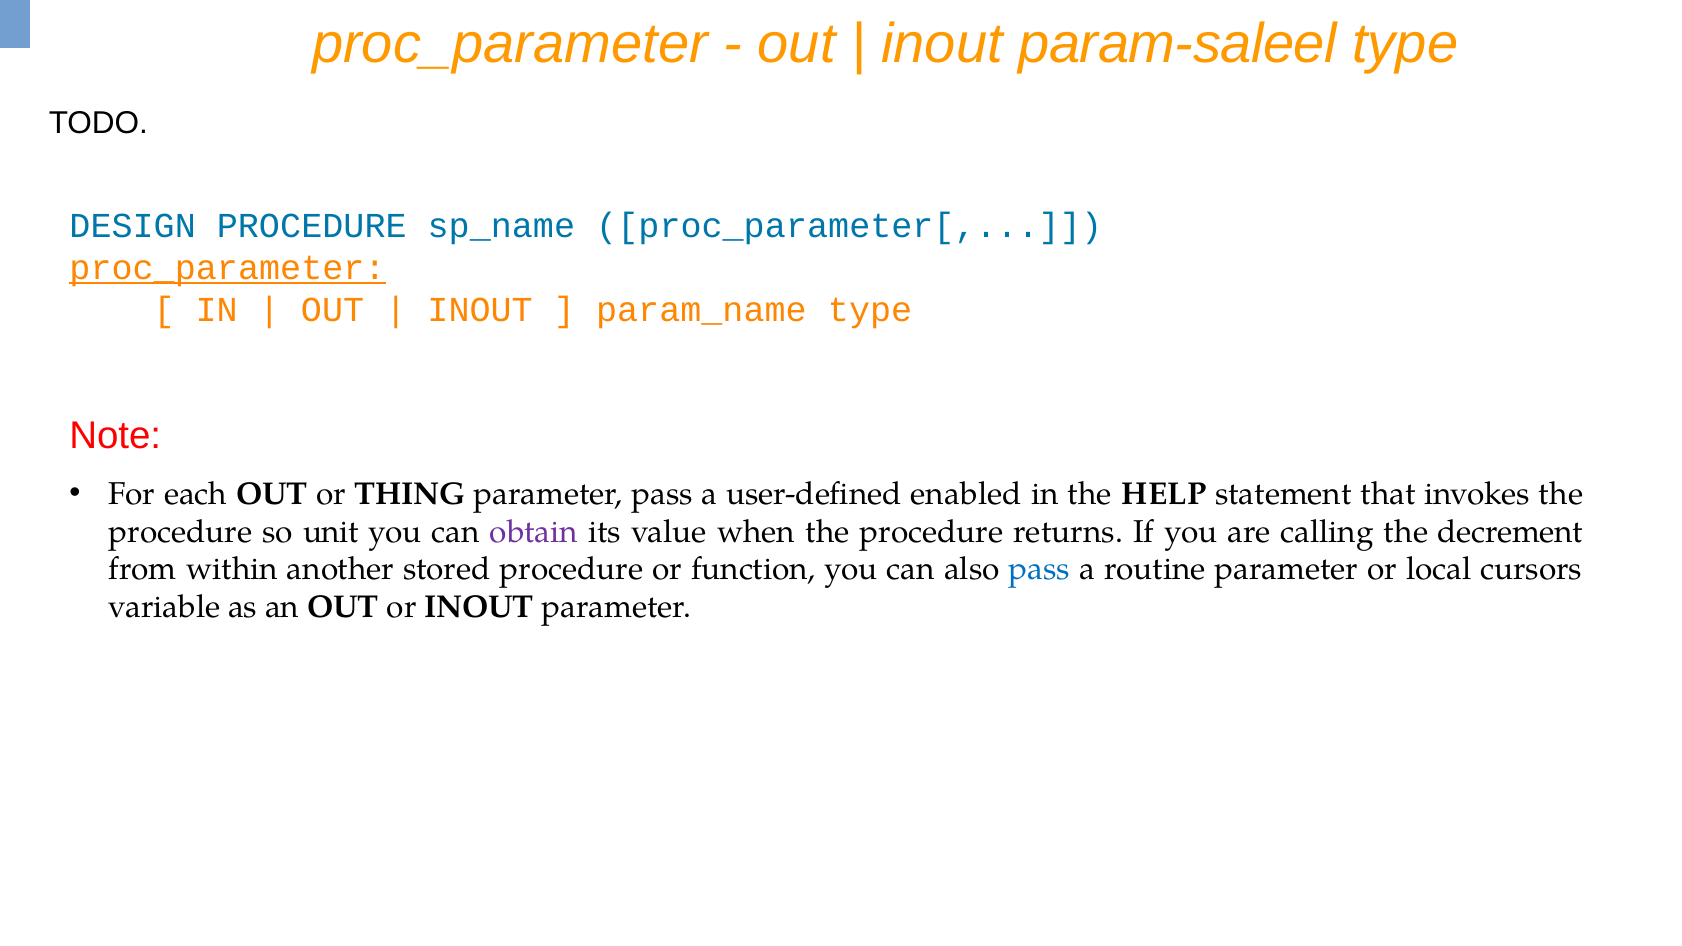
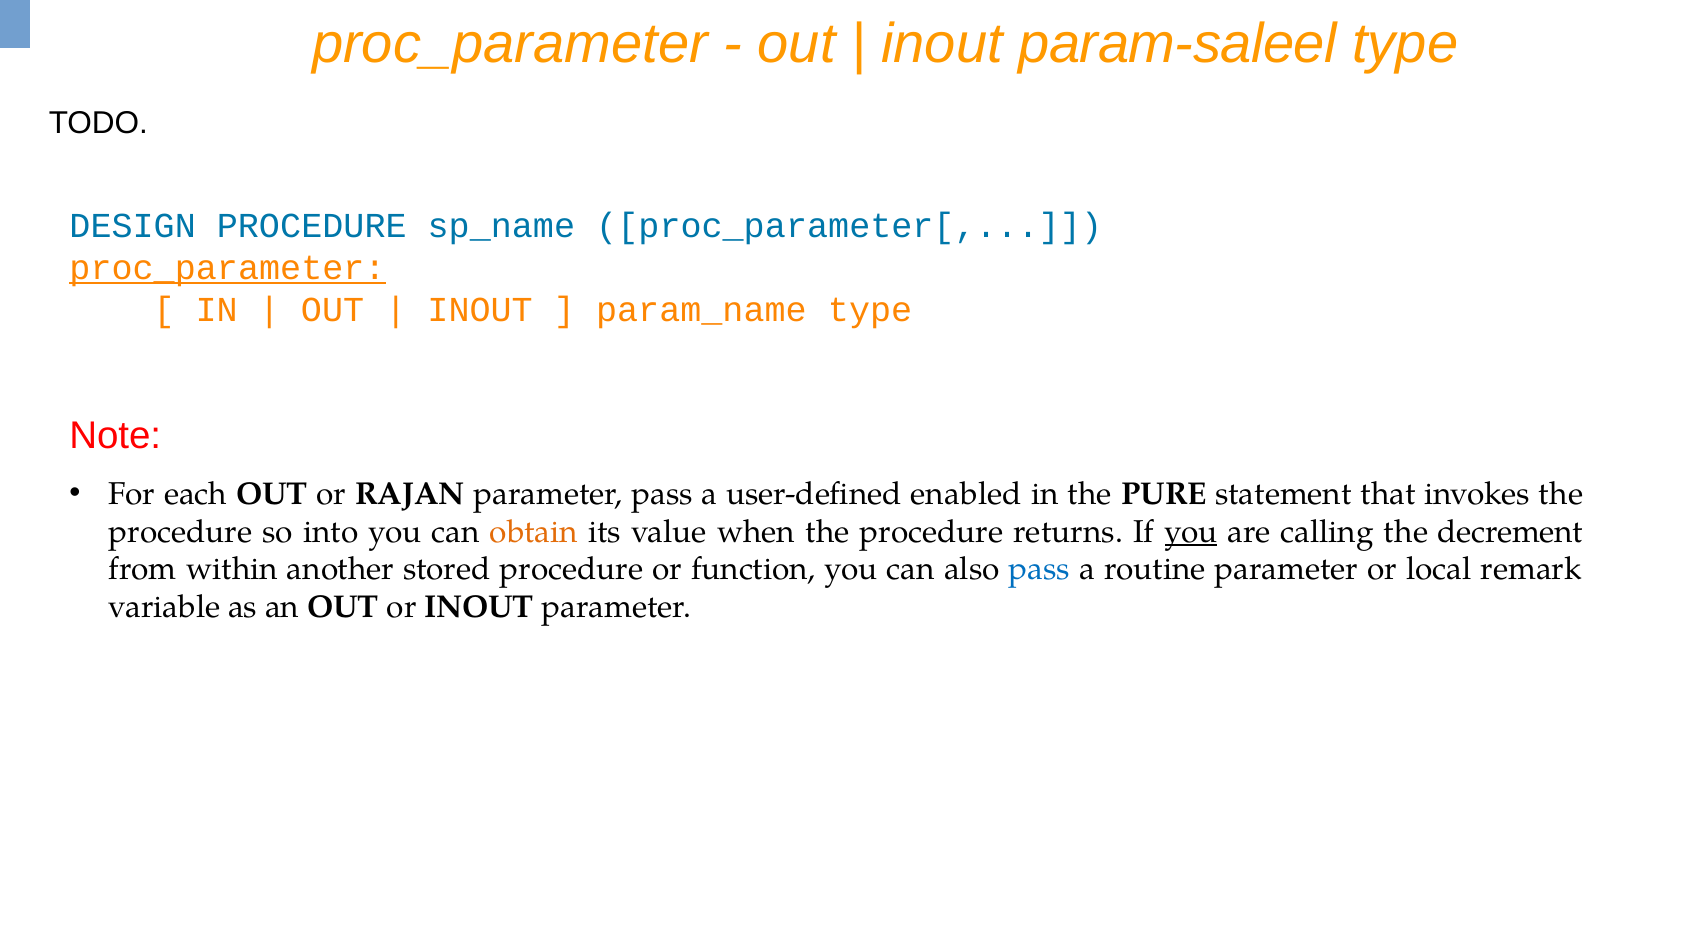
THING: THING -> RAJAN (410, 494)
HELP: HELP -> PURE (1164, 494)
unit: unit -> into (331, 532)
obtain colour: purple -> orange (534, 532)
you underline: none -> present (1191, 532)
cursors: cursors -> remark (1531, 570)
